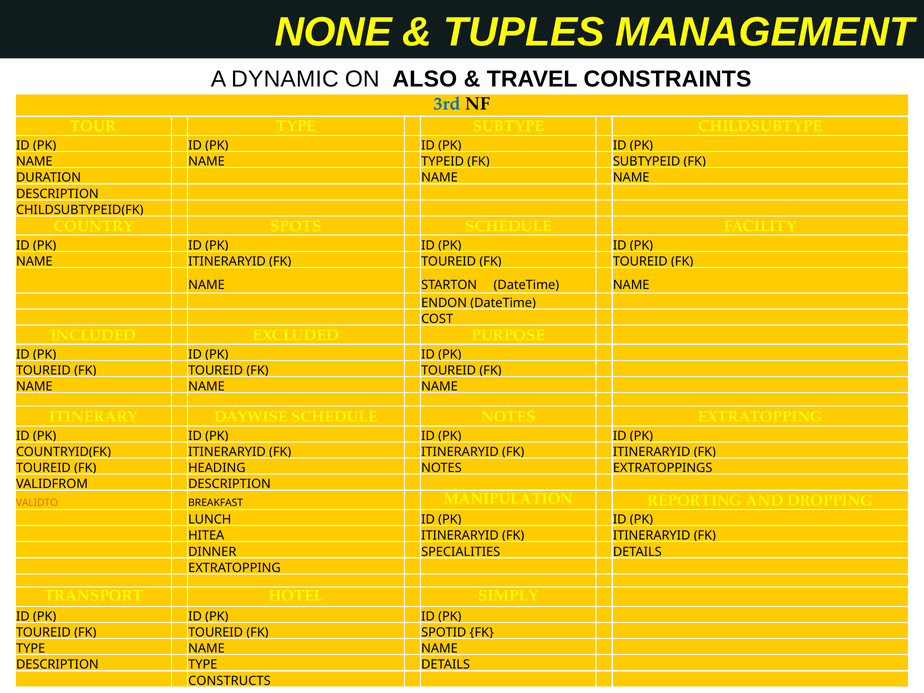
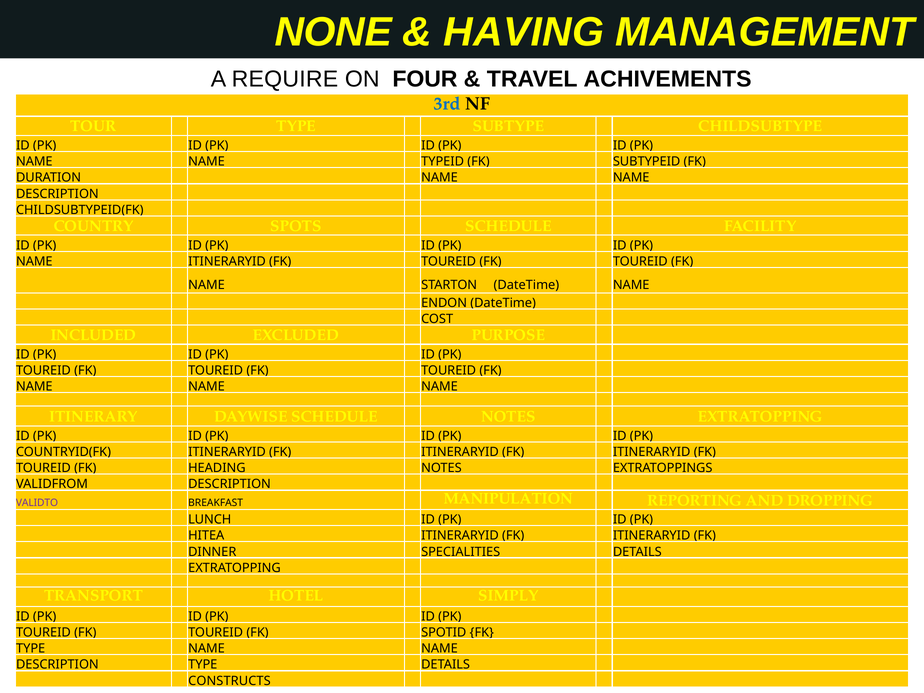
TUPLES: TUPLES -> HAVING (524, 32)
DYNAMIC: DYNAMIC -> REQUIRE (285, 79)
ALSO: ALSO -> FOUR (425, 79)
CONSTRAINTS: CONSTRAINTS -> ACHIVEMENTS (668, 79)
VALIDTO colour: orange -> purple (37, 503)
